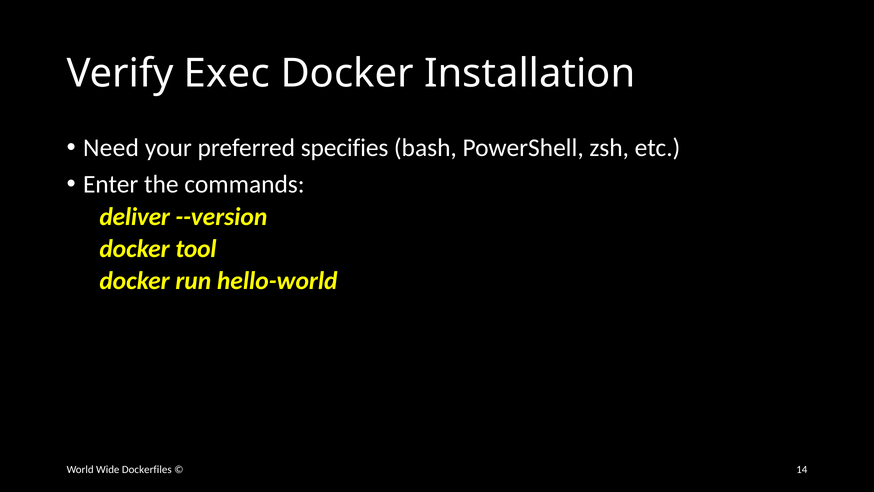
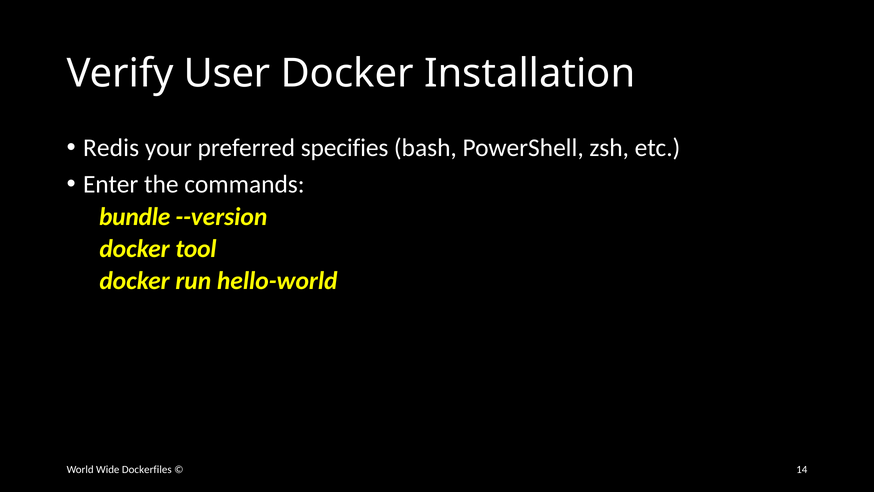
Exec: Exec -> User (227, 73)
Need: Need -> Redis (111, 148)
deliver: deliver -> bundle (135, 216)
